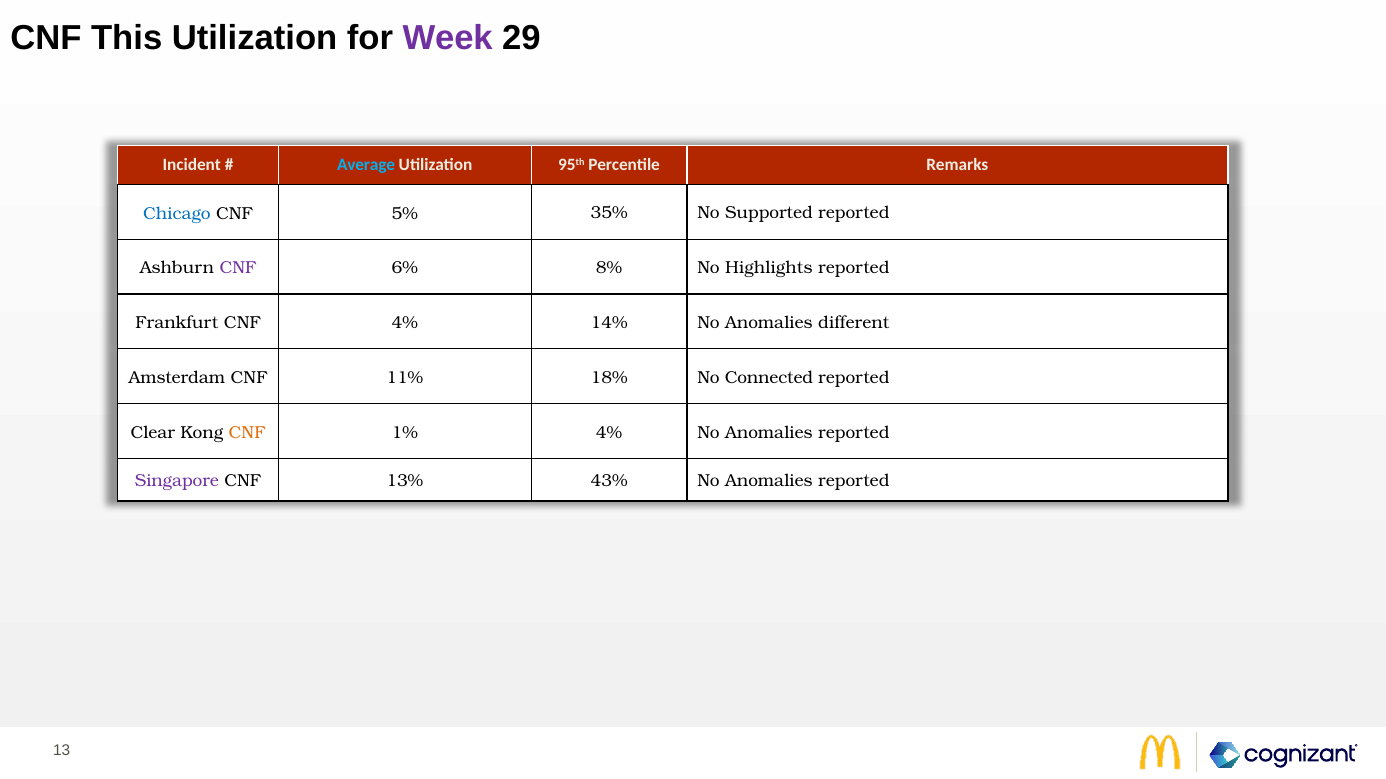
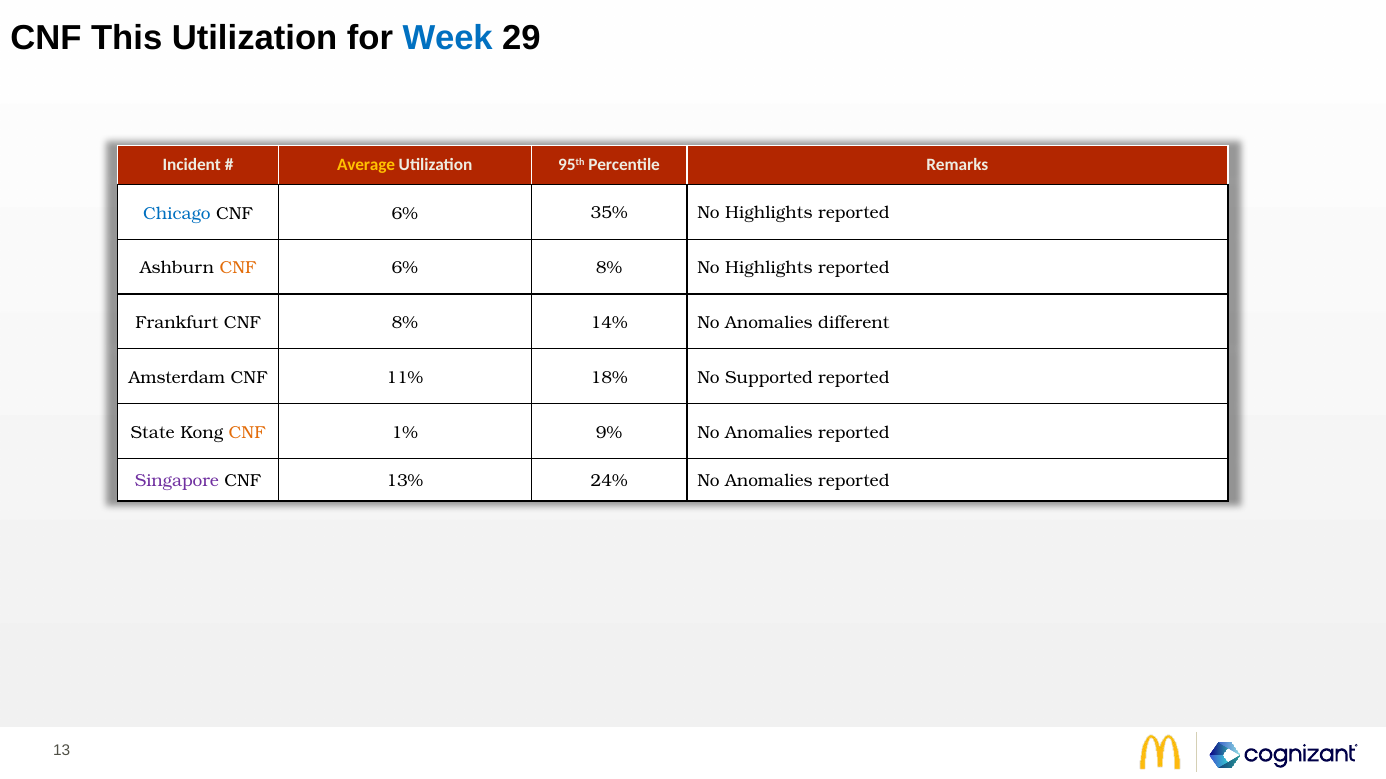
Week colour: purple -> blue (448, 38)
Average colour: light blue -> yellow (366, 165)
5%: 5% -> 6% (405, 214)
35% No Supported: Supported -> Highlights (769, 213)
CNF colour: purple -> orange (238, 268)
CNF 4%: 4% -> 8% (405, 323)
Connected: Connected -> Supported (769, 378)
Clear: Clear -> State (153, 433)
1% 4%: 4% -> 9% (609, 433)
43%: 43% -> 24% (609, 481)
